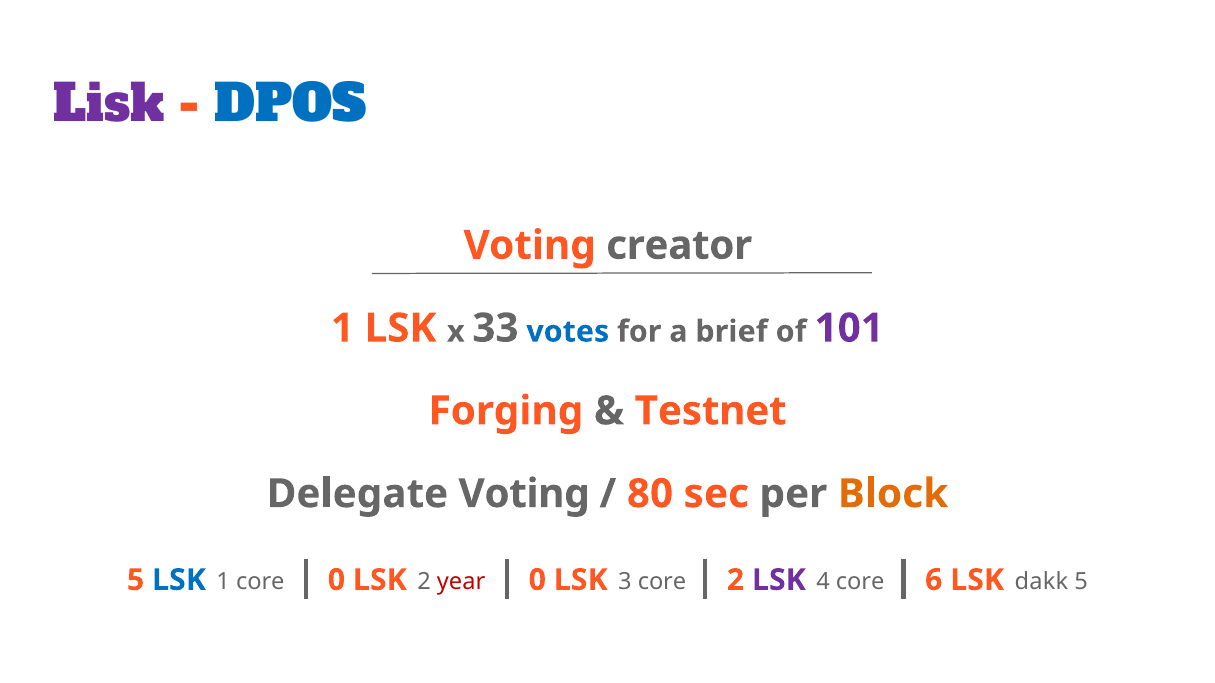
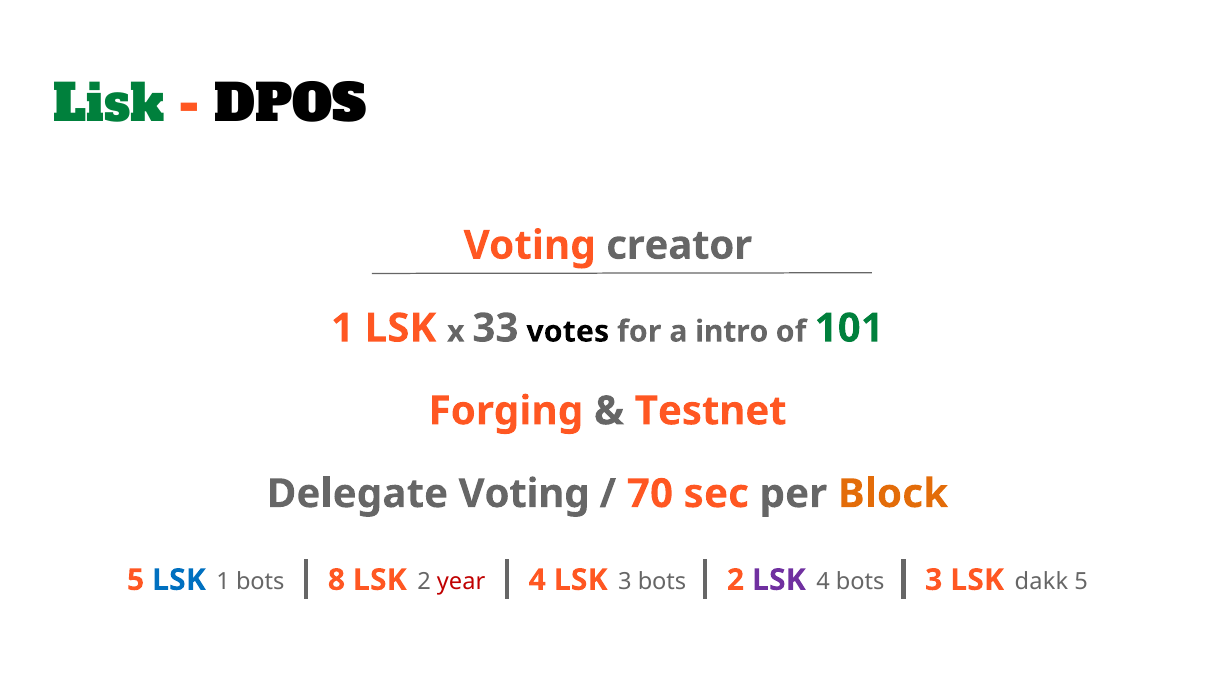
Lisk colour: purple -> green (109, 105)
DPOS colour: blue -> black (291, 105)
votes colour: blue -> black (568, 332)
brief: brief -> intro (732, 332)
101 colour: purple -> green (849, 328)
80: 80 -> 70 (650, 494)
1 core: core -> bots (260, 583)
0: 0 -> 8 (336, 580)
0: 0 -> 4 (537, 580)
3 core: core -> bots (662, 583)
4 core: core -> bots (860, 583)
6: 6 -> 3 (934, 580)
